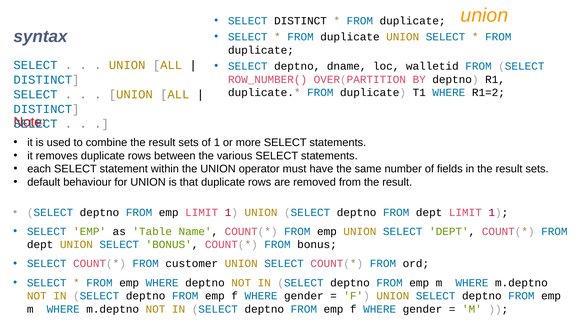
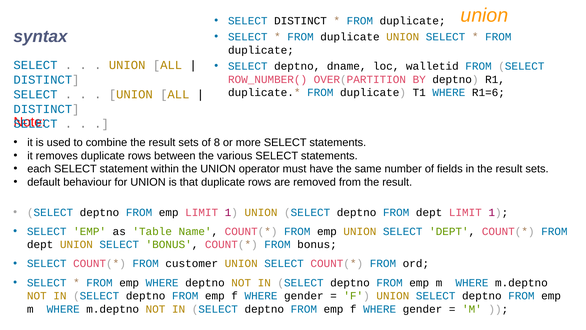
R1=2: R1=2 -> R1=6 (488, 92)
of 1: 1 -> 8 (217, 142)
